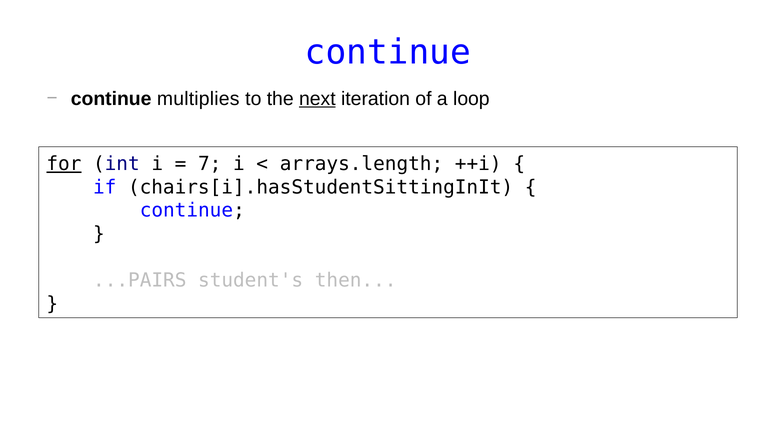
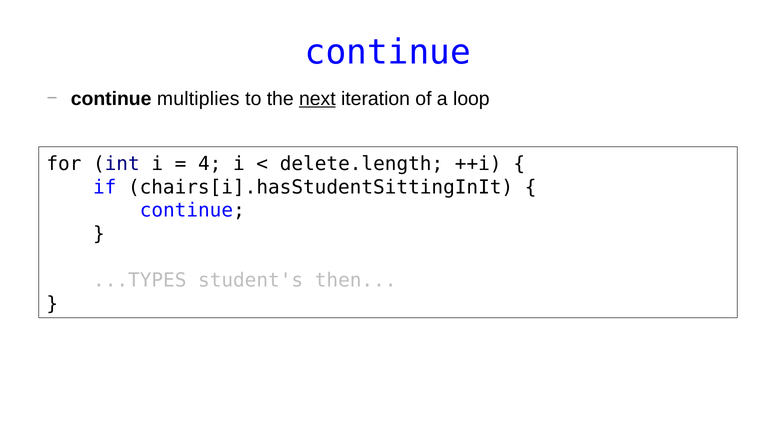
for underline: present -> none (64, 164)
7: 7 -> 4 (210, 164)
arrays.length: arrays.length -> delete.length (361, 164)
...PAIRS: ...PAIRS -> ...TYPES (140, 280)
